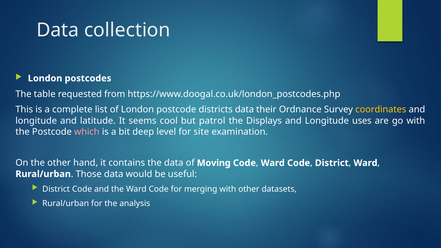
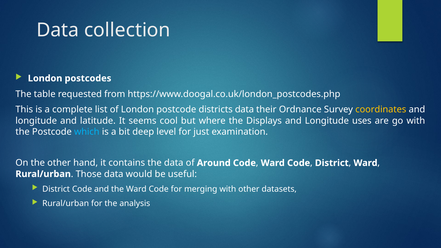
patrol: patrol -> where (212, 121)
which colour: pink -> light blue (87, 132)
site: site -> just (201, 132)
Moving: Moving -> Around (214, 163)
